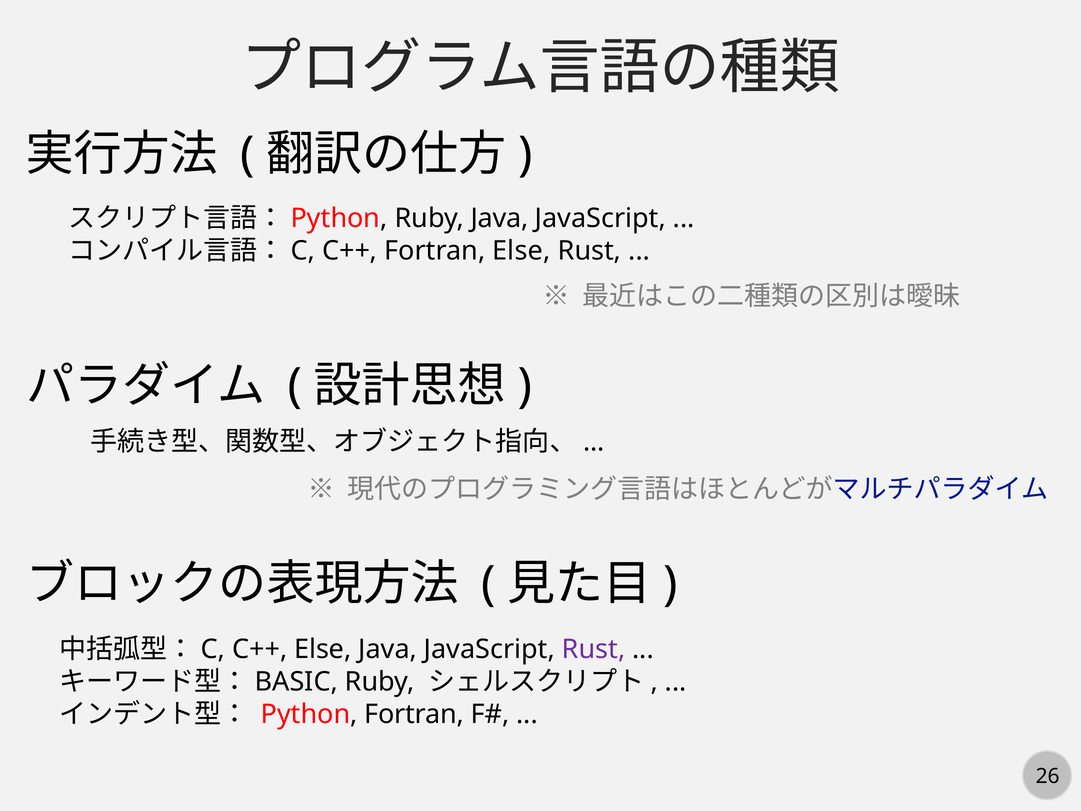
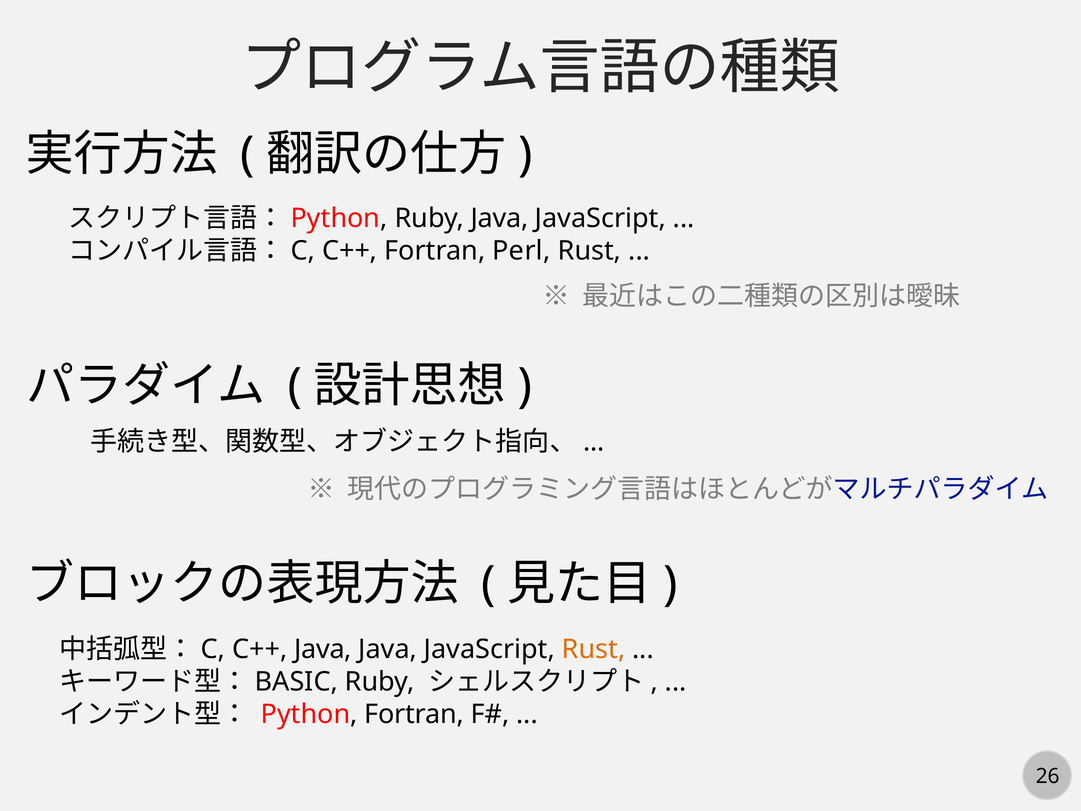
Fortran Else: Else -> Perl (521, 251)
C++ Else: Else -> Java (323, 649)
Rust colour: purple -> orange (594, 649)
